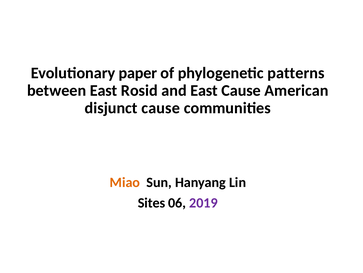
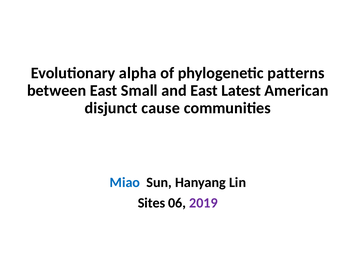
paper: paper -> alpha (138, 73)
Rosid: Rosid -> Small (139, 90)
East Cause: Cause -> Latest (241, 90)
Miao colour: orange -> blue (125, 182)
